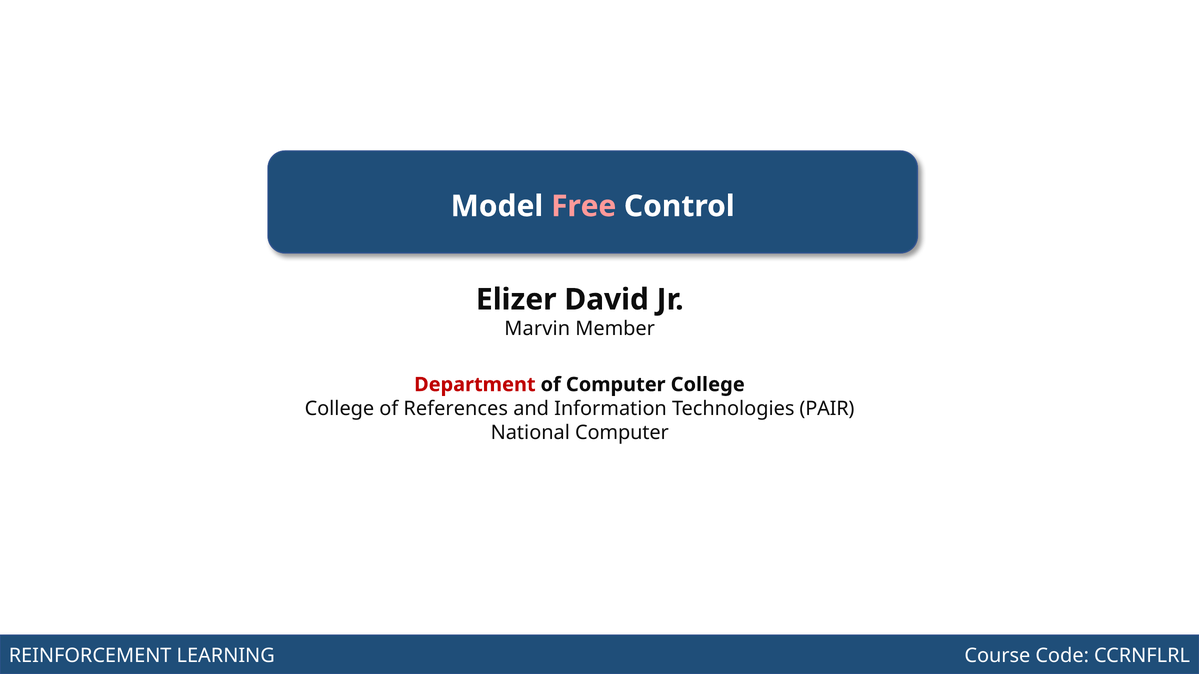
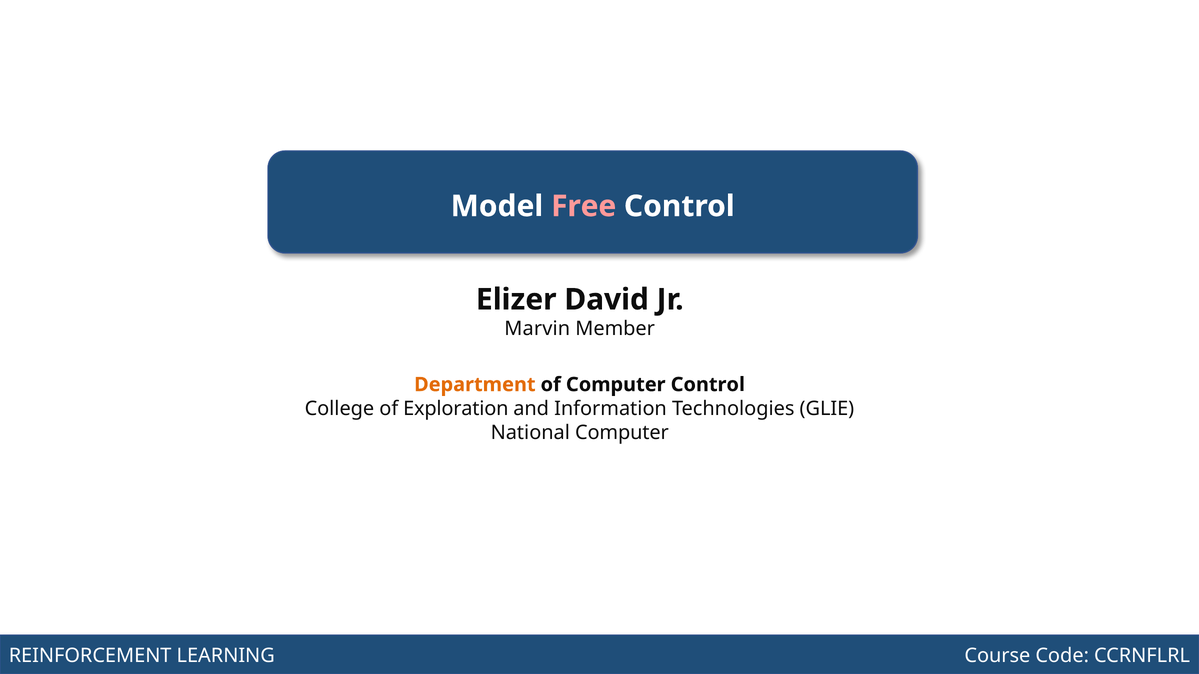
Department colour: red -> orange (475, 385)
Computer College: College -> Control (708, 385)
References: References -> Exploration (456, 409)
PAIR: PAIR -> GLIE (827, 409)
